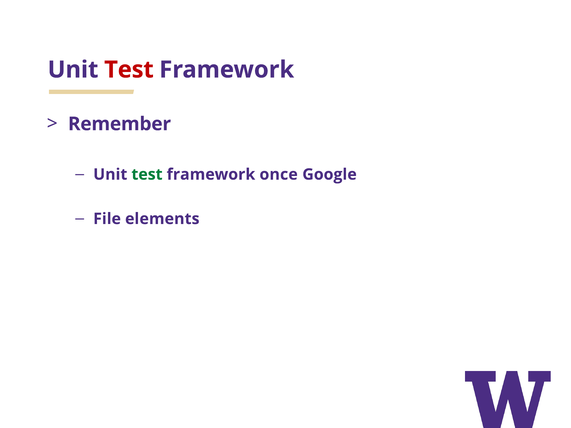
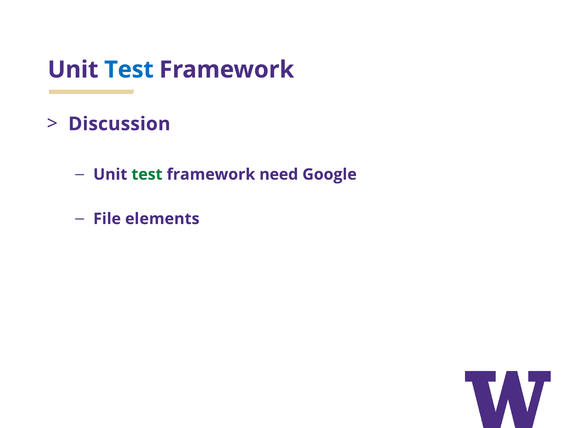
Test colour: red -> blue (129, 70)
Remember: Remember -> Discussion (119, 124)
once: once -> need (279, 175)
